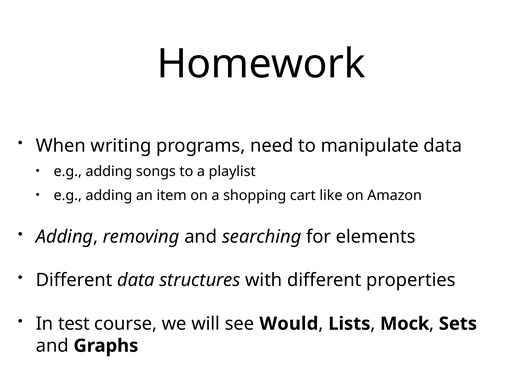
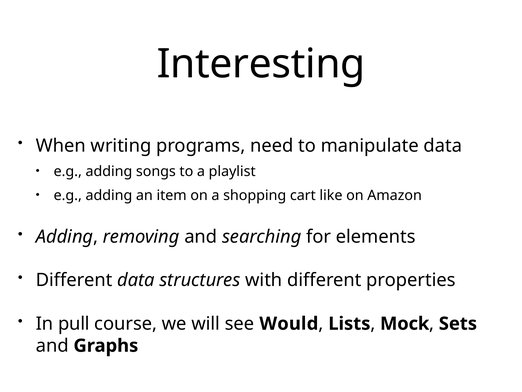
Homework: Homework -> Interesting (261, 64)
test: test -> pull (74, 323)
